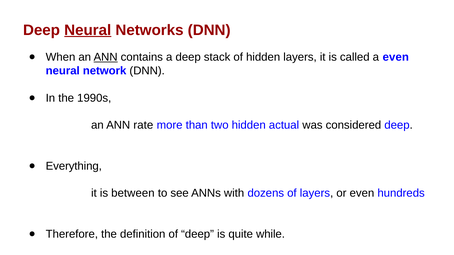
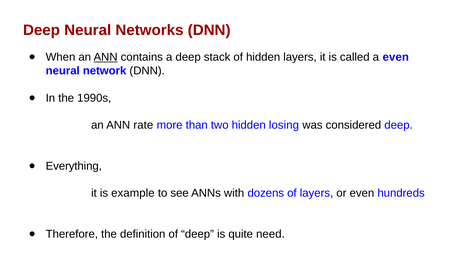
Neural underline: present -> none (88, 30)
actual: actual -> losing (284, 125)
between: between -> example (133, 193)
while: while -> need (270, 234)
